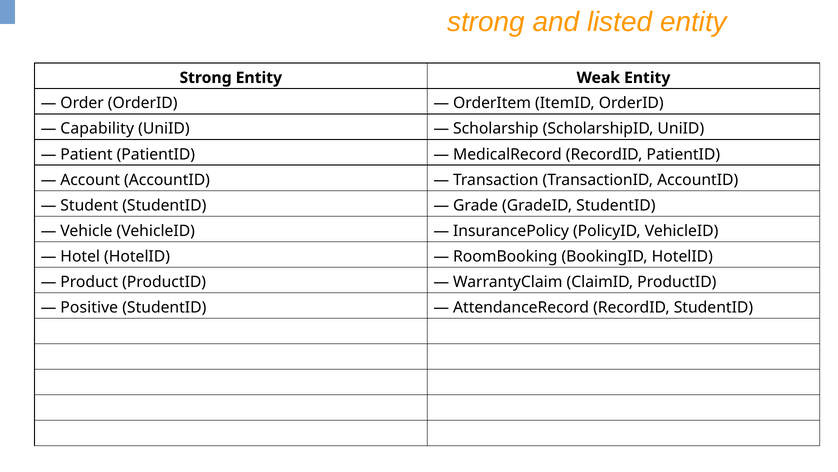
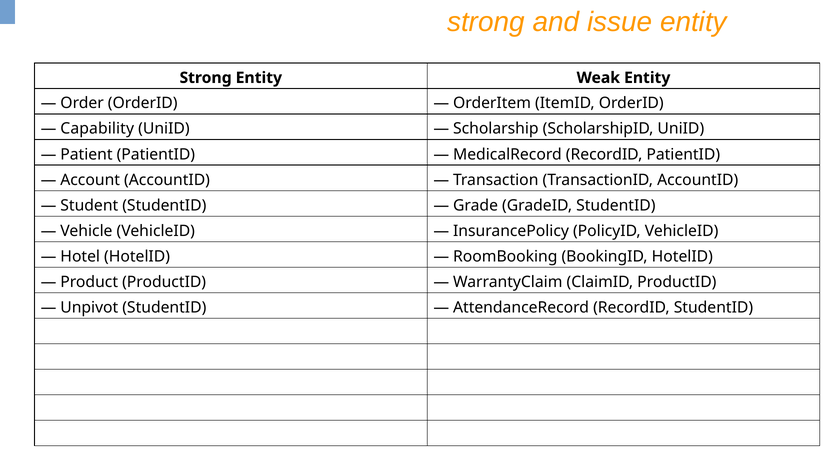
listed: listed -> issue (620, 22)
Positive: Positive -> Unpivot (89, 307)
